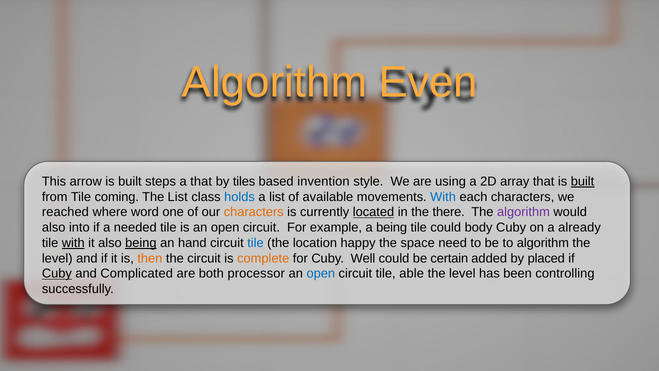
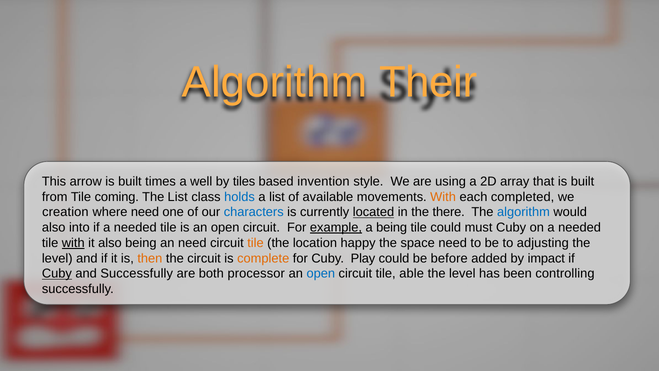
Even: Even -> Their (428, 82)
steps: steps -> times (161, 181)
a that: that -> well (201, 181)
built underline: present -> none (583, 181)
With colour: blue -> orange (443, 197)
each characters: characters -> completed (523, 197)
reached: reached -> creation (65, 212)
where word: word -> need (145, 212)
characters colour: orange -> blue (254, 212)
algorithm colour: purple -> blue (523, 212)
example underline: none -> present (336, 227)
body: body -> must (479, 227)
on a already: already -> needed (580, 227)
being underline: present -> none (141, 243)
an hand: hand -> need (192, 243)
tile colour: blue -> orange (255, 243)
to algorithm: algorithm -> adjusting (543, 243)
Well: Well -> Play (363, 258)
certain: certain -> before (449, 258)
placed: placed -> impact (546, 258)
and Complicated: Complicated -> Successfully (137, 274)
